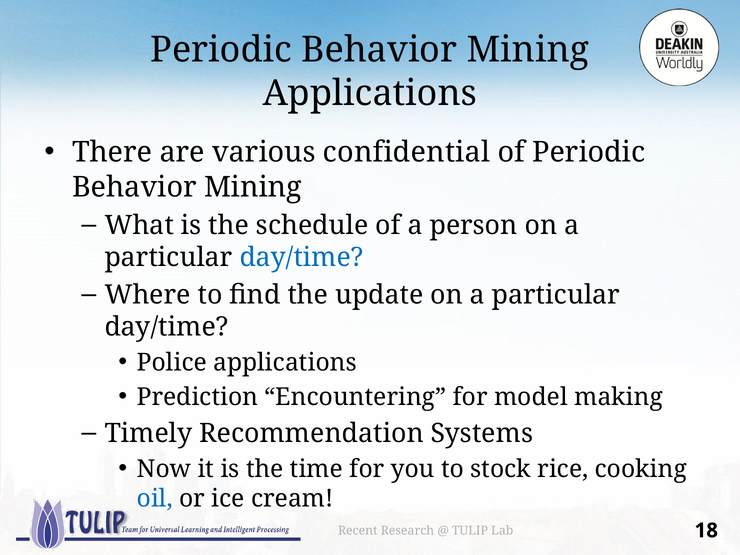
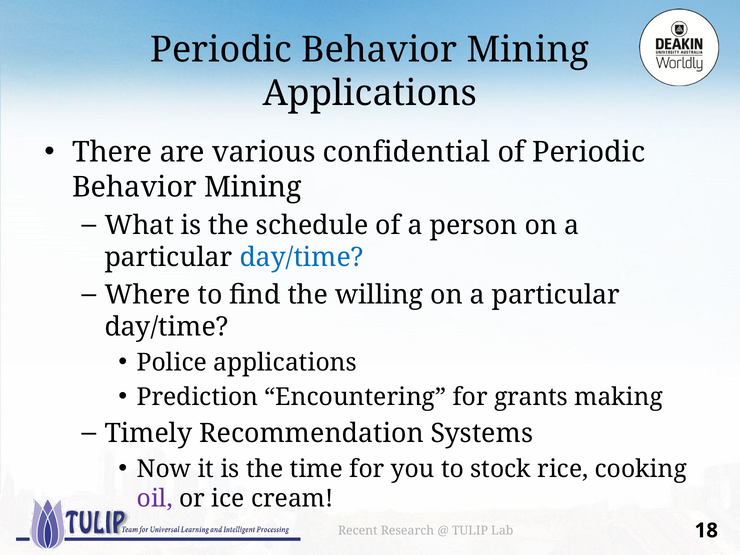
update: update -> willing (379, 295)
model: model -> grants (531, 397)
oil colour: blue -> purple (155, 499)
